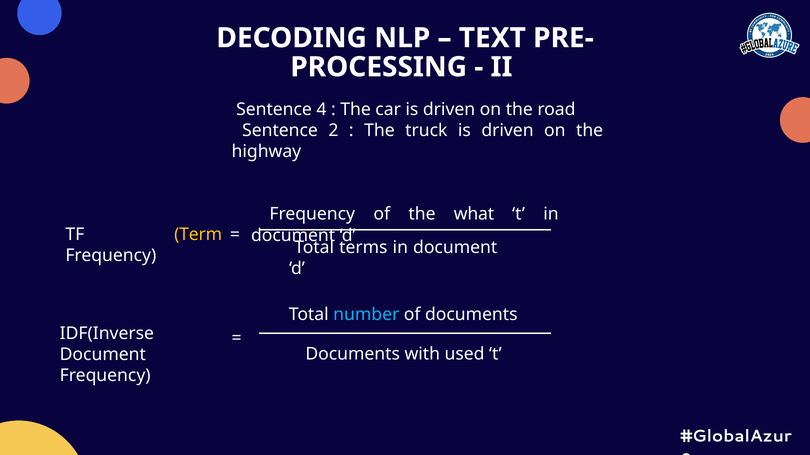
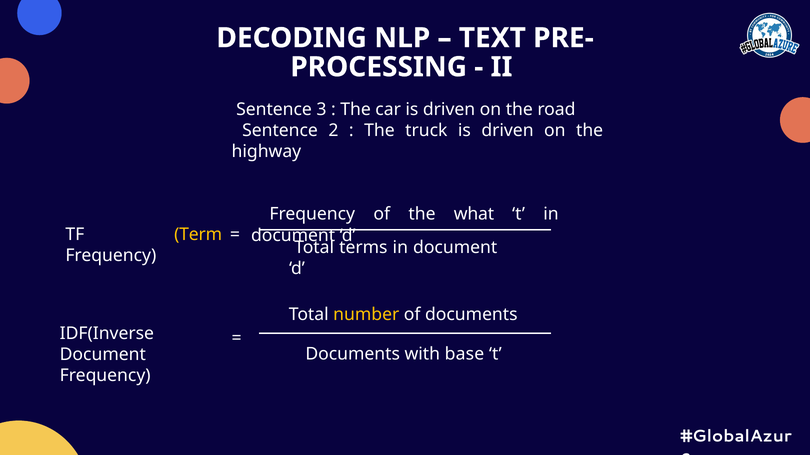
4: 4 -> 3 (322, 109)
number colour: light blue -> yellow (366, 315)
used: used -> base (464, 354)
